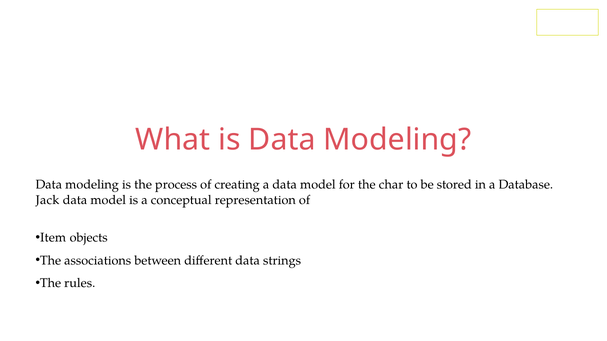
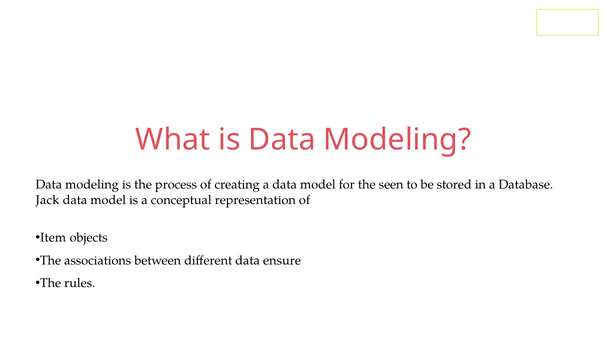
char: char -> seen (391, 185)
strings: strings -> ensure (282, 261)
